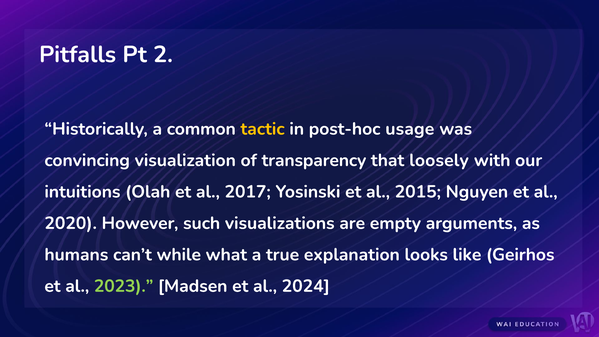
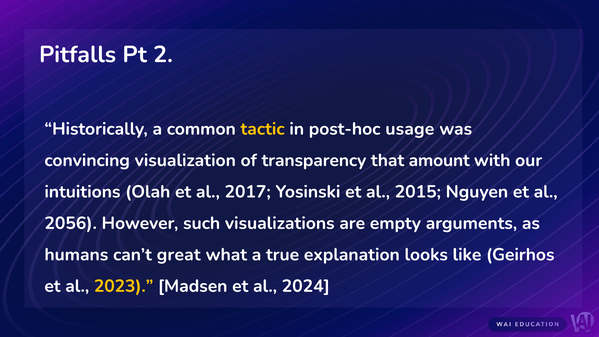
loosely: loosely -> amount (439, 160)
2020: 2020 -> 2056 (71, 223)
while: while -> great (179, 255)
2023 colour: light green -> yellow (124, 286)
